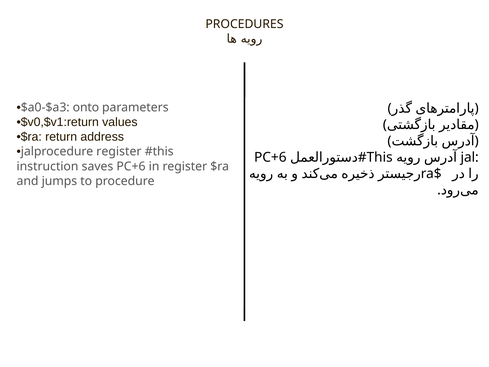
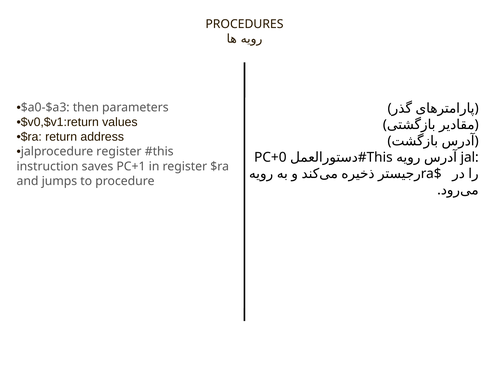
onto: onto -> then (86, 108)
PC+6: PC+6 -> PC+0 (270, 157)
saves PC+6: PC+6 -> PC+1 (131, 166)
